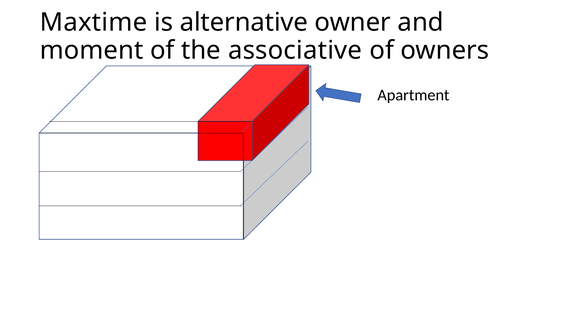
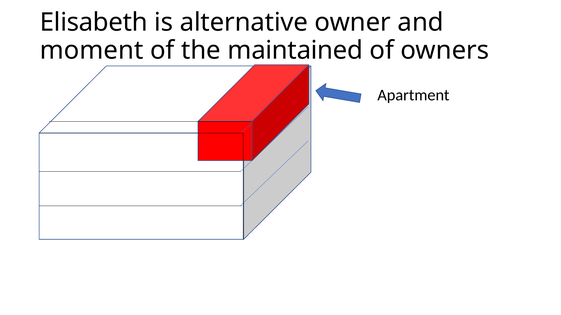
Maxtime: Maxtime -> Elisabeth (94, 23)
associative: associative -> maintained (295, 50)
